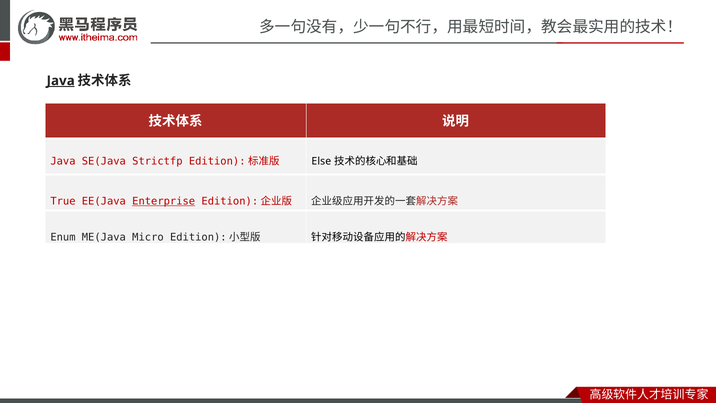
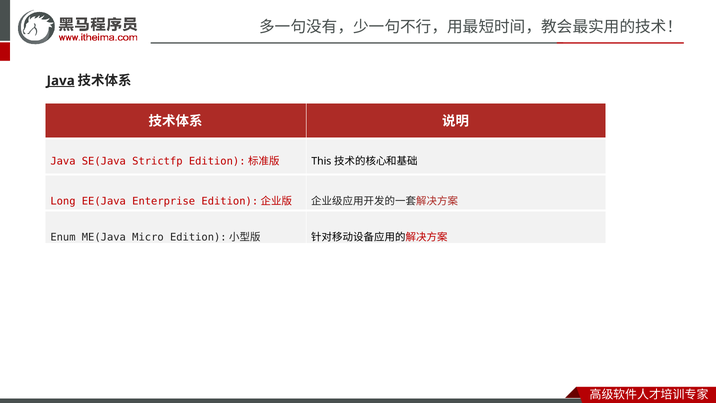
Else: Else -> This (321, 161)
True: True -> Long (63, 201)
Enterprise underline: present -> none (164, 201)
